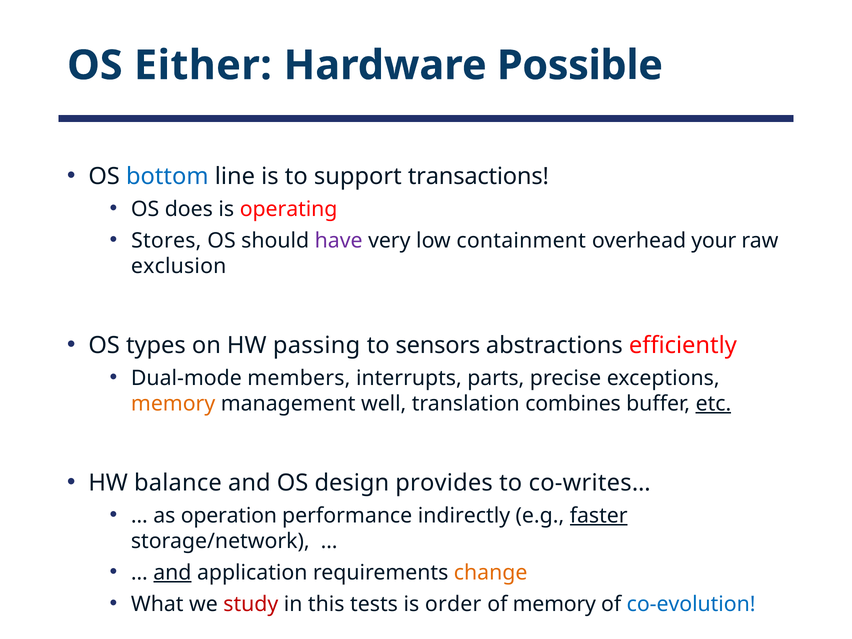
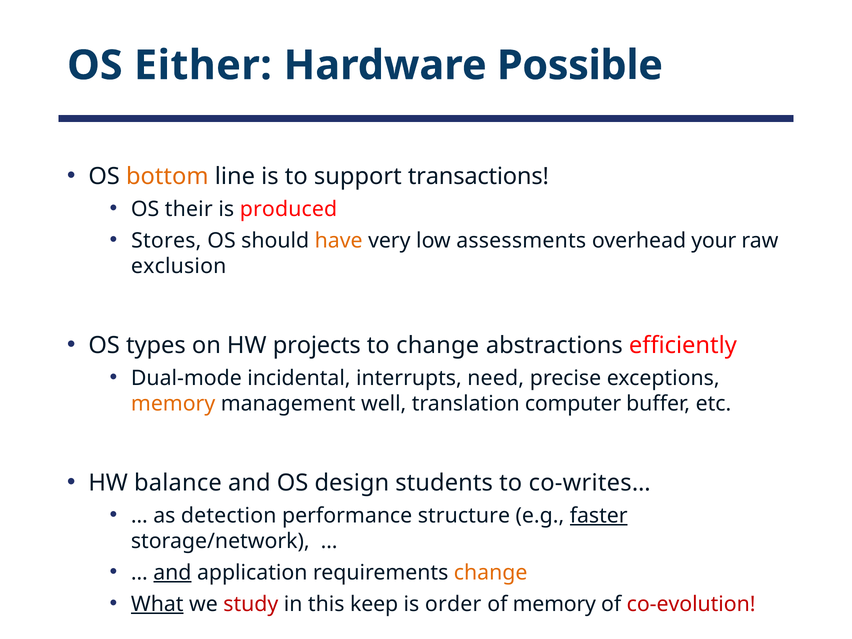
bottom colour: blue -> orange (167, 176)
does: does -> their (189, 209)
operating: operating -> produced (288, 209)
have colour: purple -> orange (339, 241)
containment: containment -> assessments (521, 241)
passing: passing -> projects (317, 345)
to sensors: sensors -> change (438, 345)
members: members -> incidental (299, 378)
parts: parts -> need (496, 378)
combines: combines -> computer (573, 404)
etc underline: present -> none (713, 404)
provides: provides -> students (444, 483)
operation: operation -> detection (229, 516)
indirectly: indirectly -> structure (464, 516)
What underline: none -> present (157, 604)
tests: tests -> keep (374, 604)
co-evolution colour: blue -> red (691, 604)
